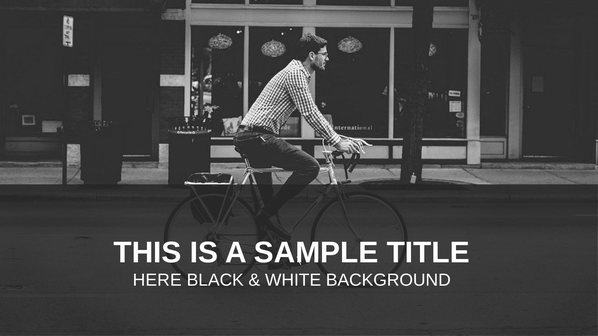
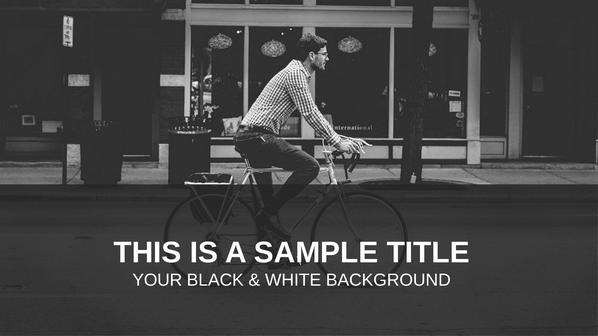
HERE: HERE -> YOUR (157, 281)
